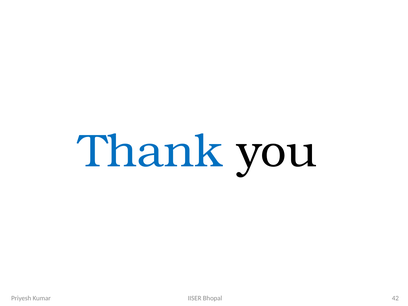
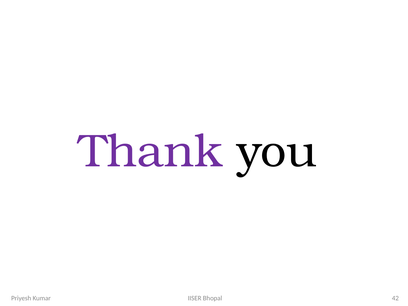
Thank colour: blue -> purple (151, 151)
